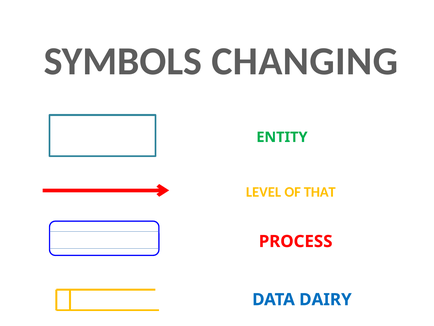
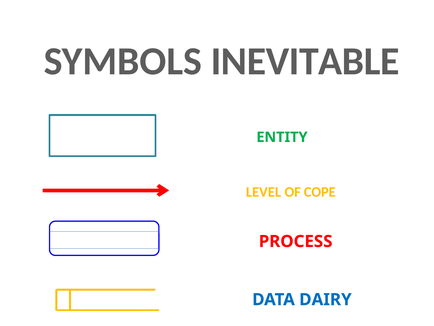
CHANGING: CHANGING -> INEVITABLE (305, 61)
THAT: THAT -> COPE (320, 192)
